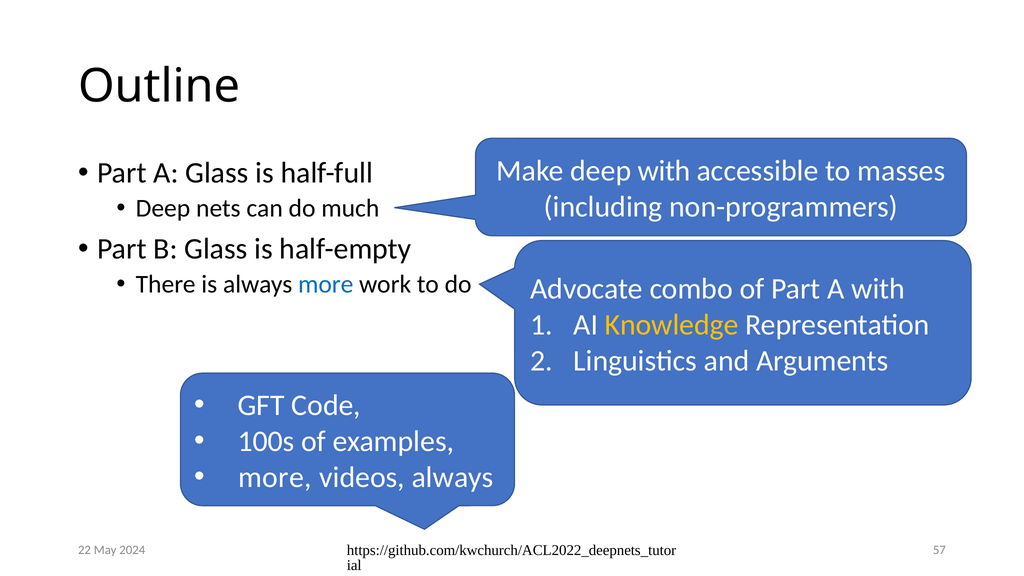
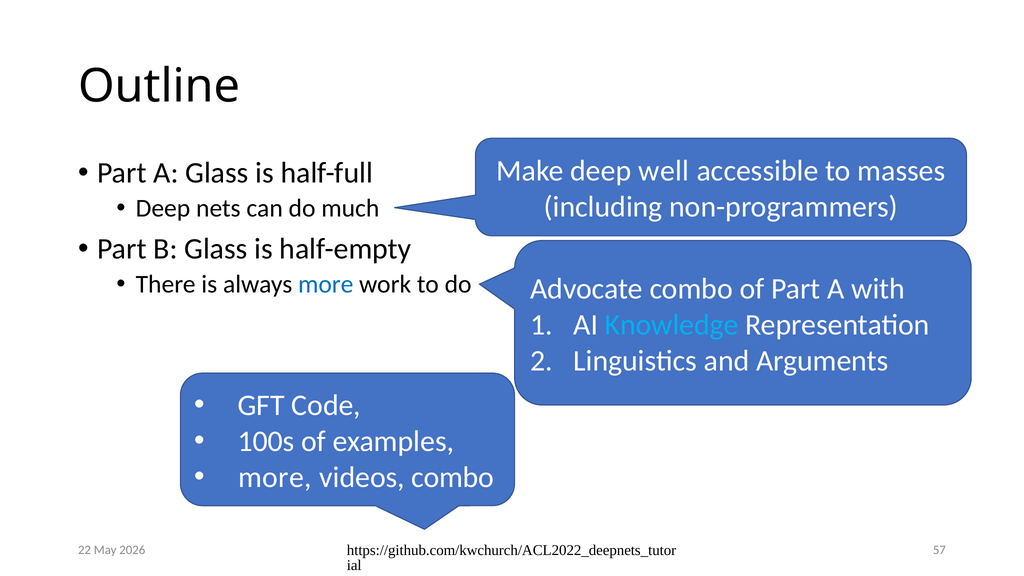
deep with: with -> well (664, 171)
Knowledge colour: yellow -> light blue (672, 325)
videos always: always -> combo (453, 477)
2024: 2024 -> 2026 (132, 550)
